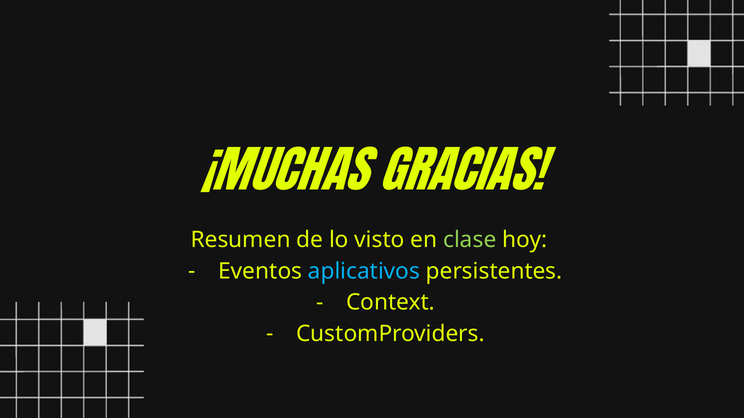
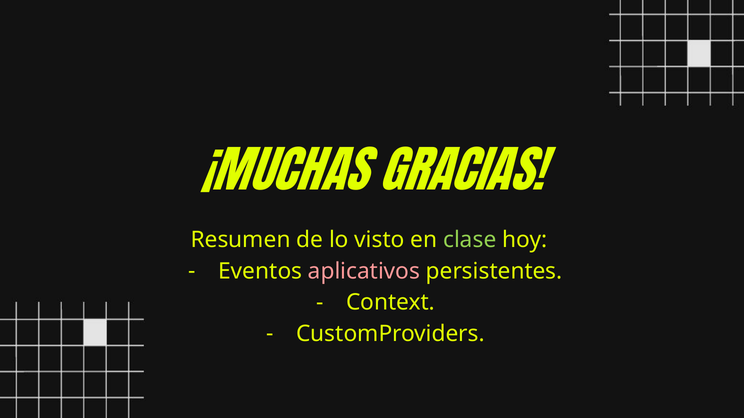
aplicativos colour: light blue -> pink (364, 271)
